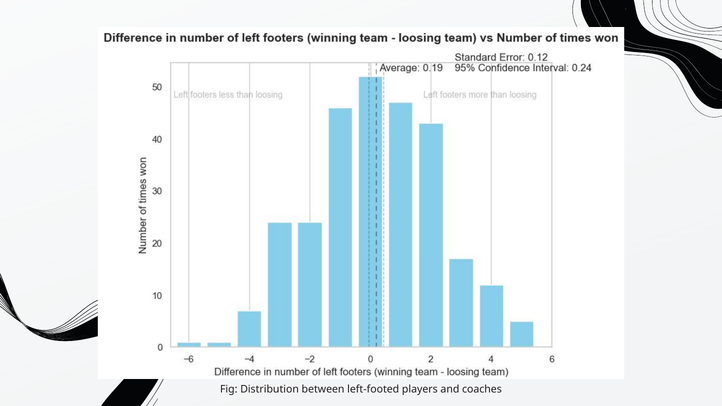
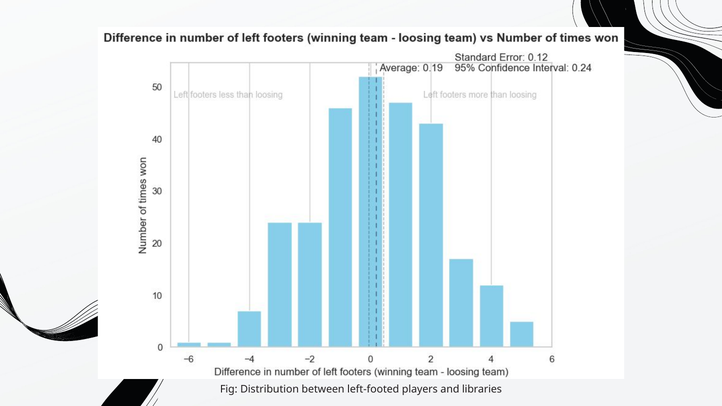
coaches: coaches -> libraries (482, 389)
